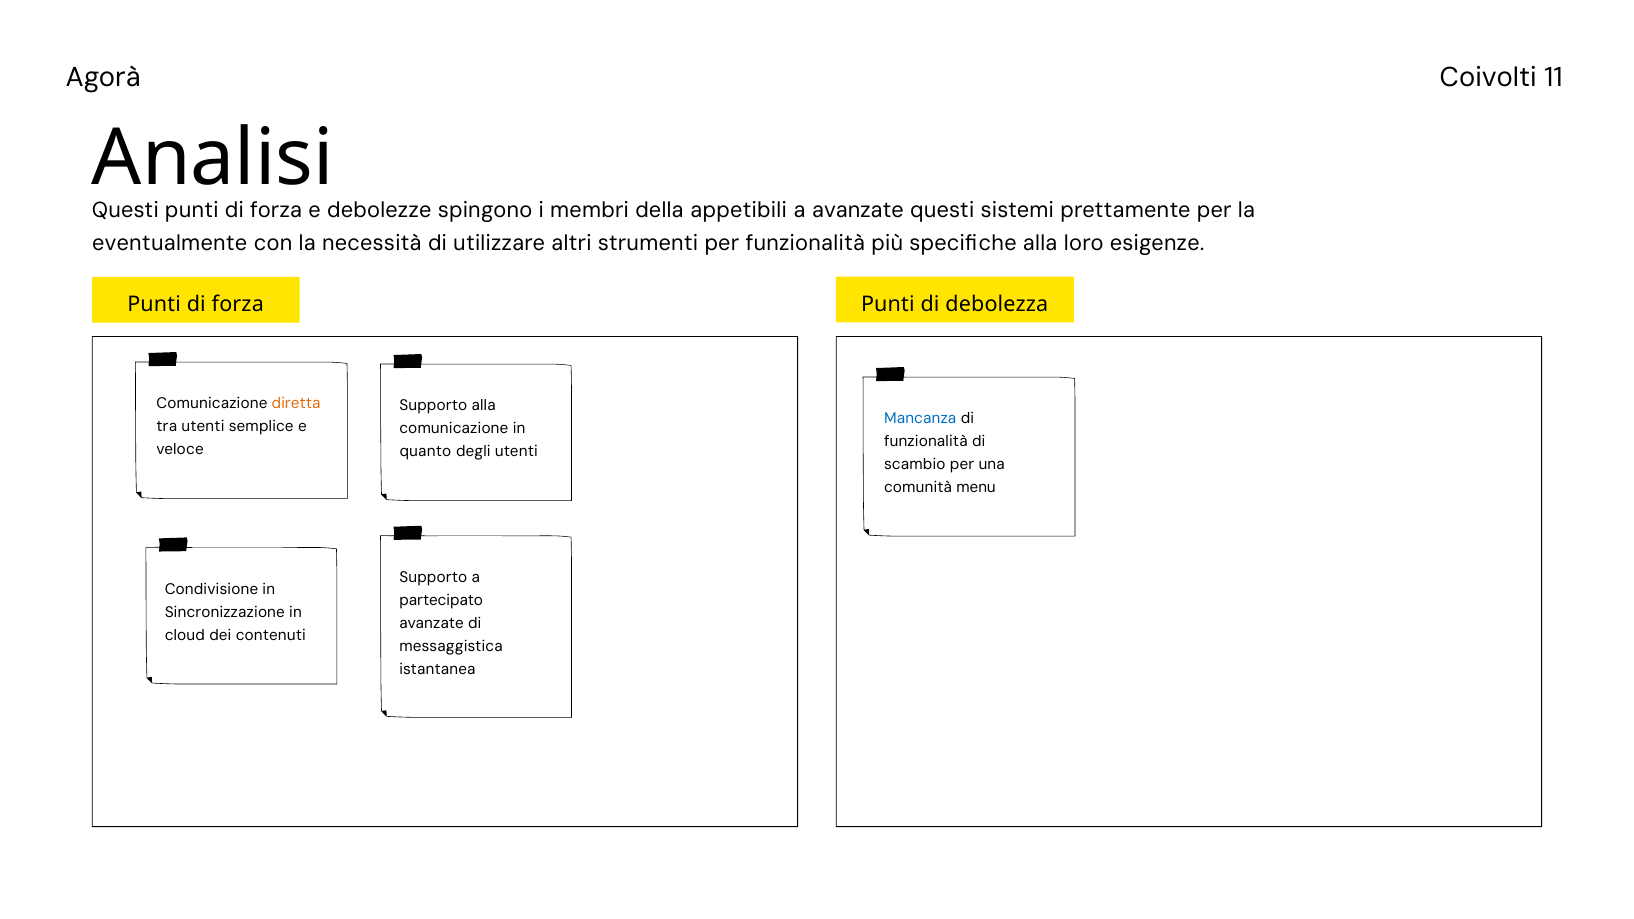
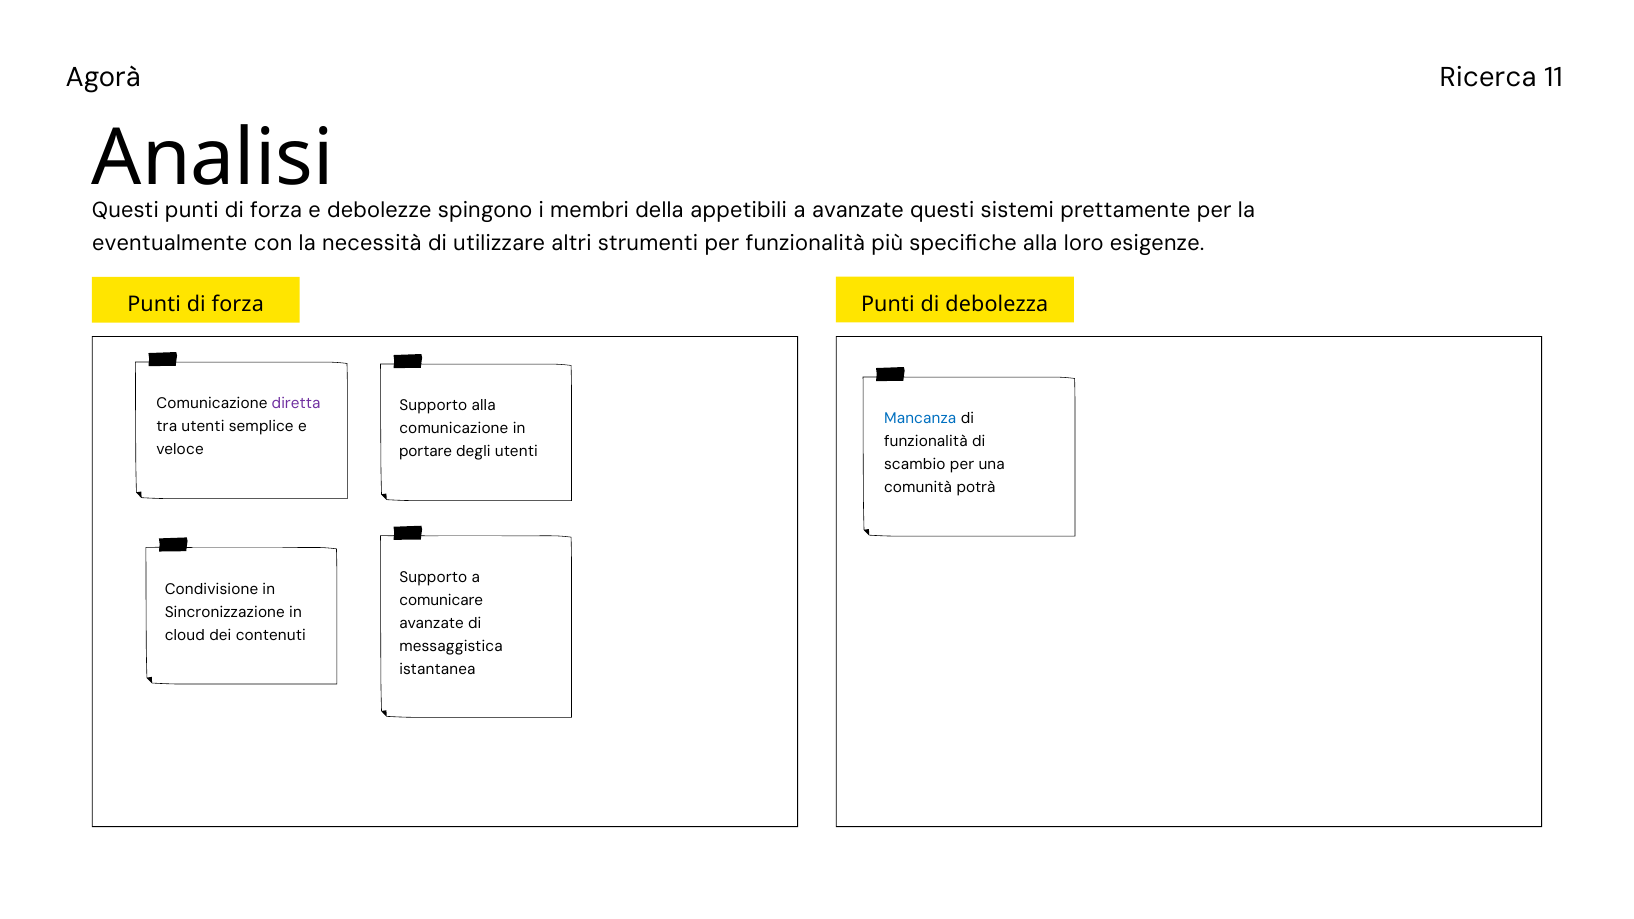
Coivolti: Coivolti -> Ricerca (1488, 78)
diretta colour: orange -> purple (296, 404)
quanto: quanto -> portare (426, 452)
menu: menu -> potrà (976, 488)
partecipato: partecipato -> comunicare (441, 600)
